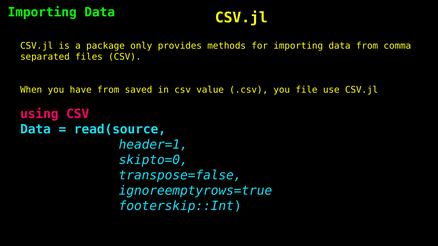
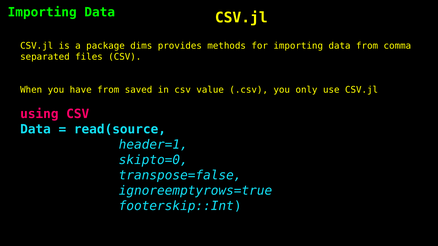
only: only -> dims (141, 46)
file: file -> only (307, 90)
